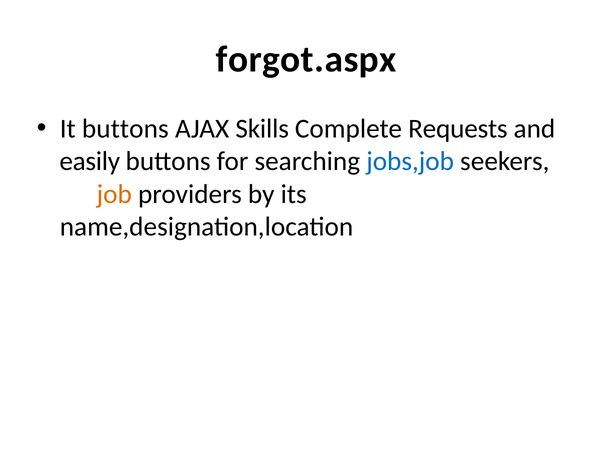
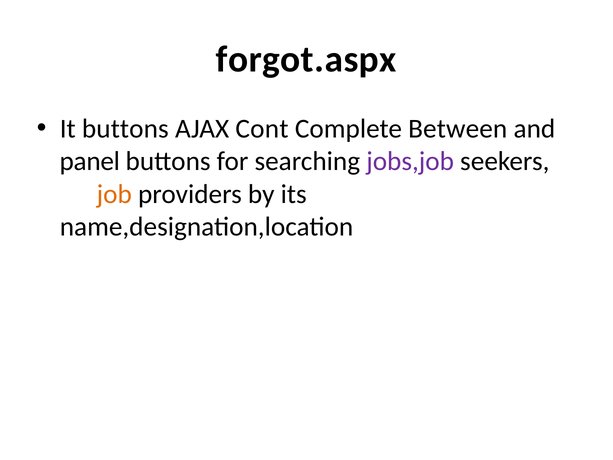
Skills: Skills -> Cont (262, 129)
Requests: Requests -> Between (458, 129)
easily: easily -> panel (90, 161)
jobs,job colour: blue -> purple (410, 161)
